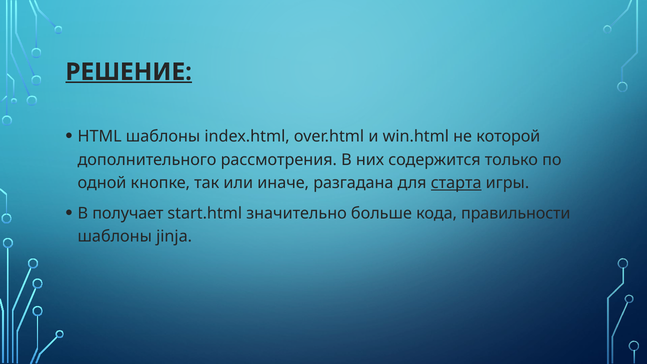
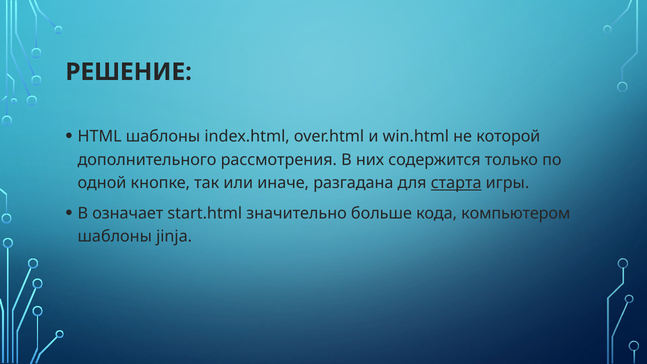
РЕШЕНИЕ underline: present -> none (129, 72)
получает: получает -> означает (128, 213)
правильности: правильности -> компьютером (516, 213)
